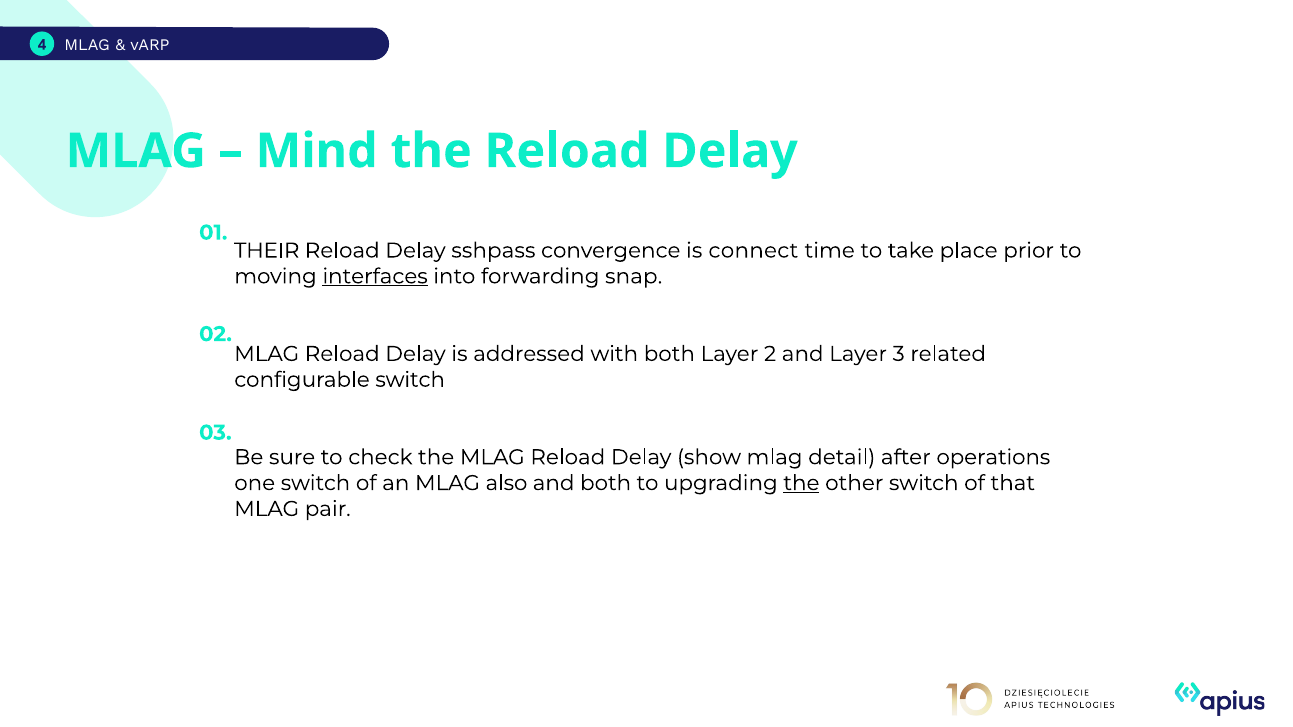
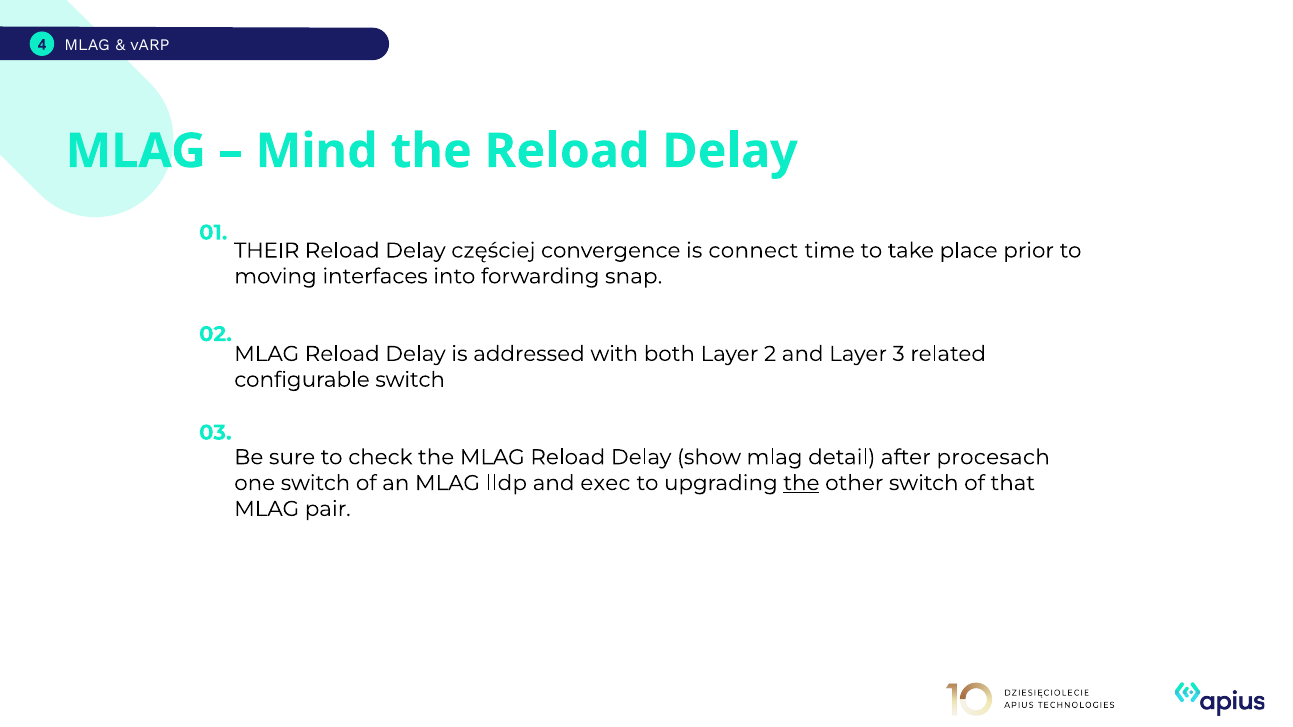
sshpass: sshpass -> częściej (493, 251)
interfaces underline: present -> none (375, 276)
operations: operations -> procesach (993, 457)
also: also -> lldp (506, 483)
and both: both -> exec (605, 483)
